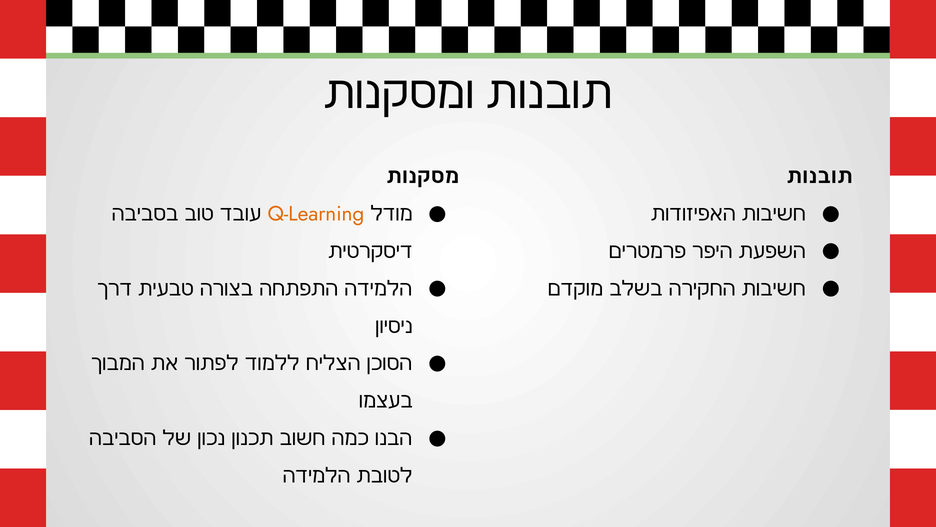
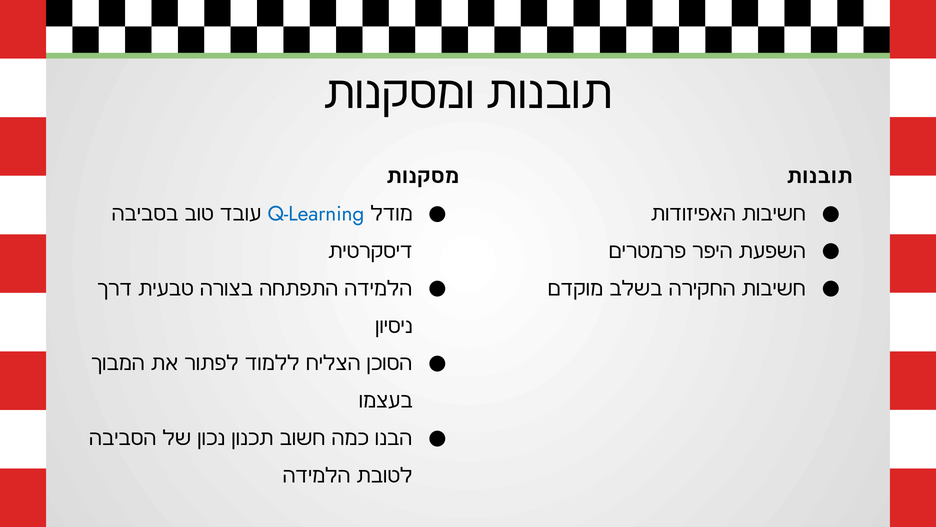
Q-Learning colour: orange -> blue (316, 214)
